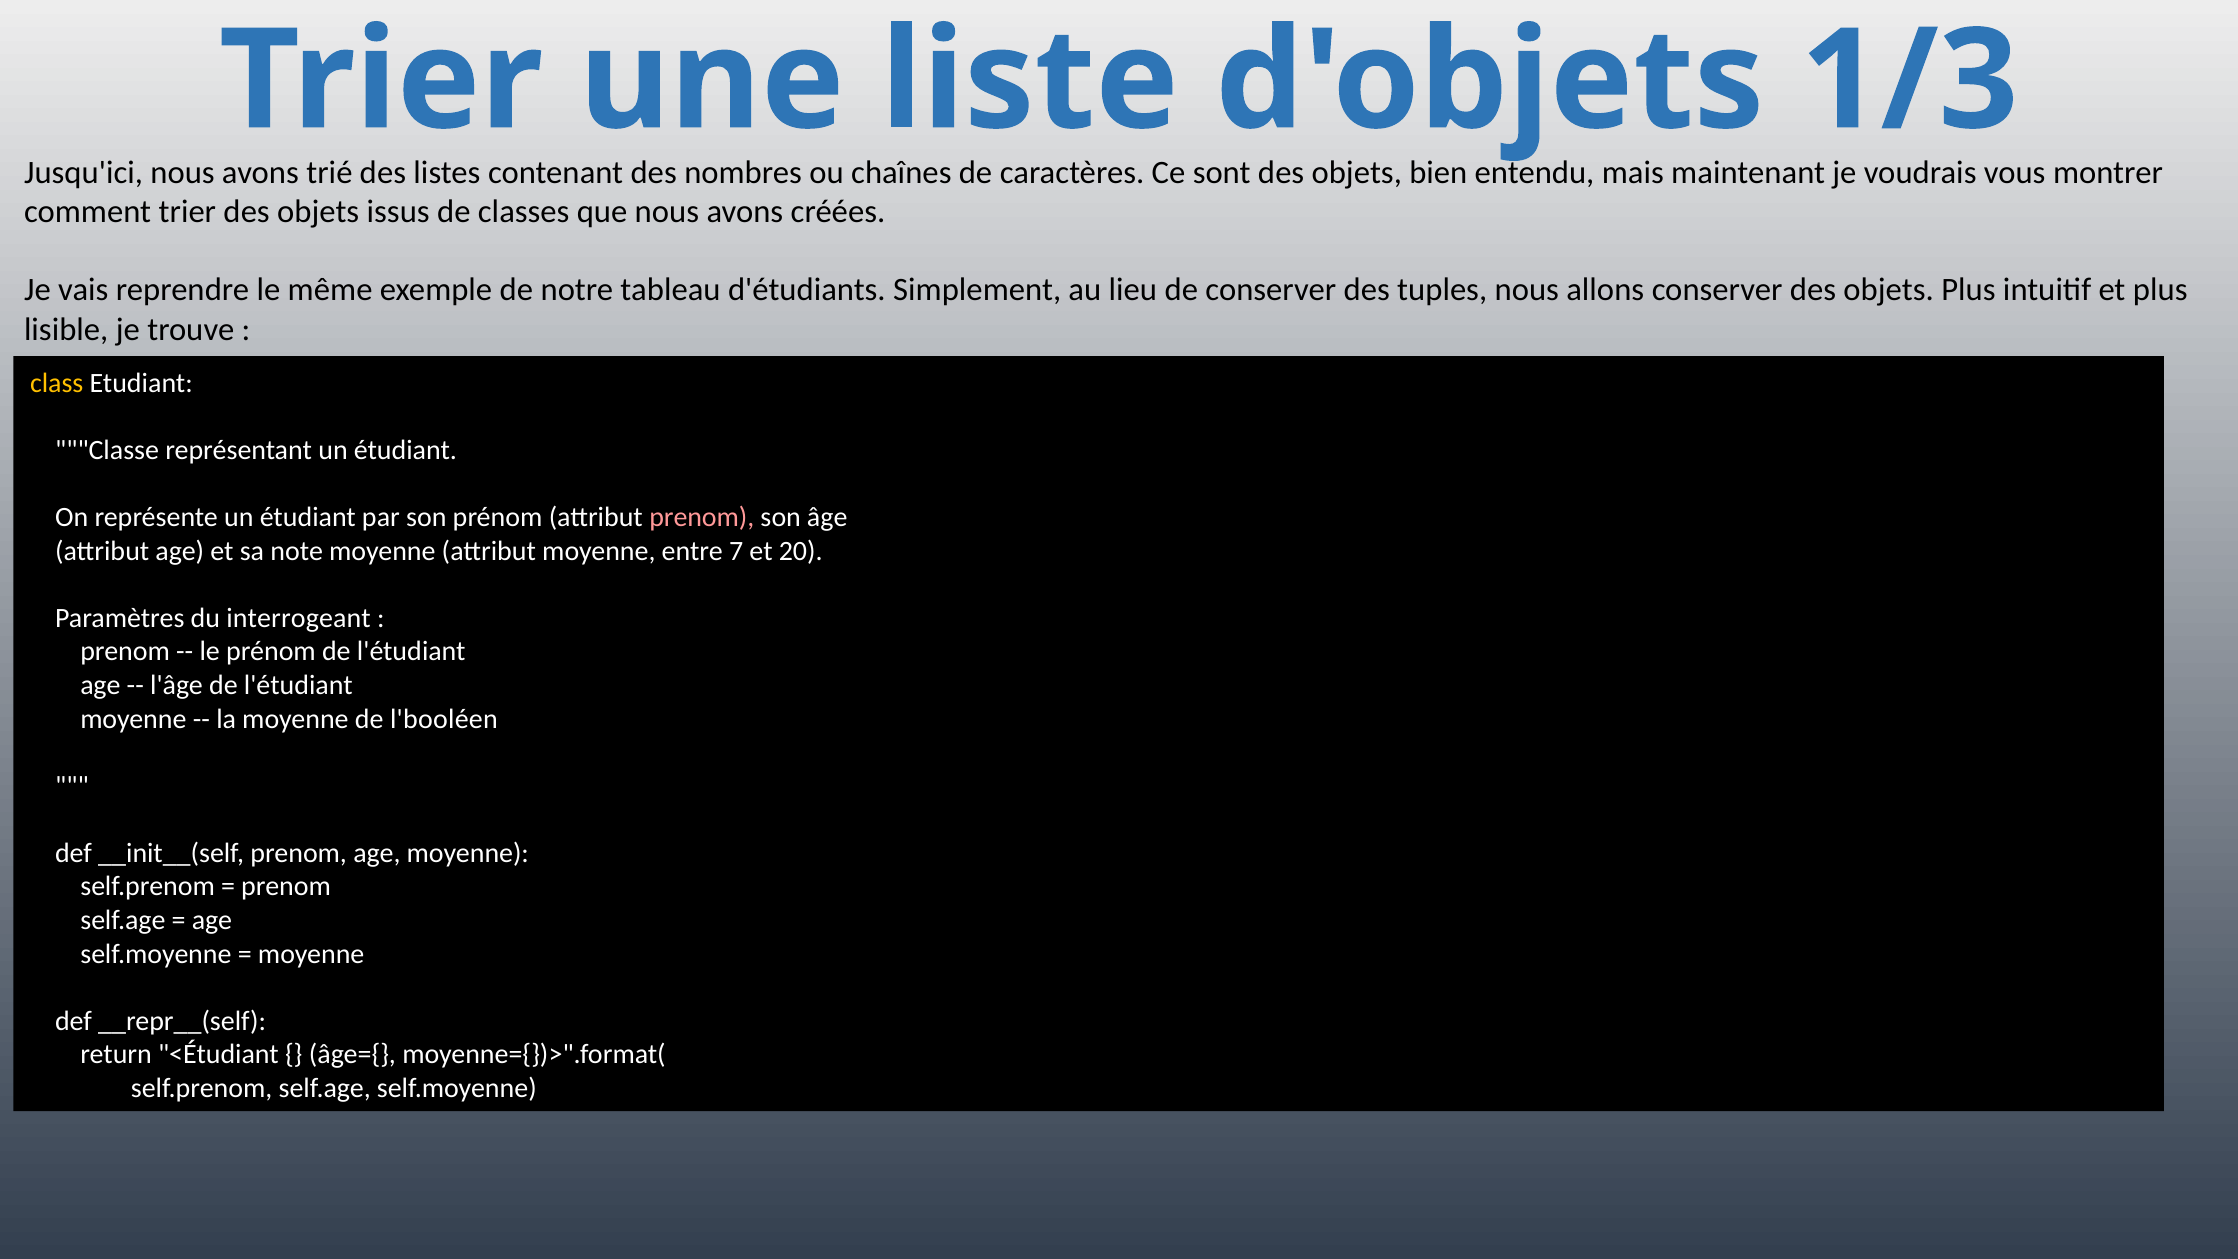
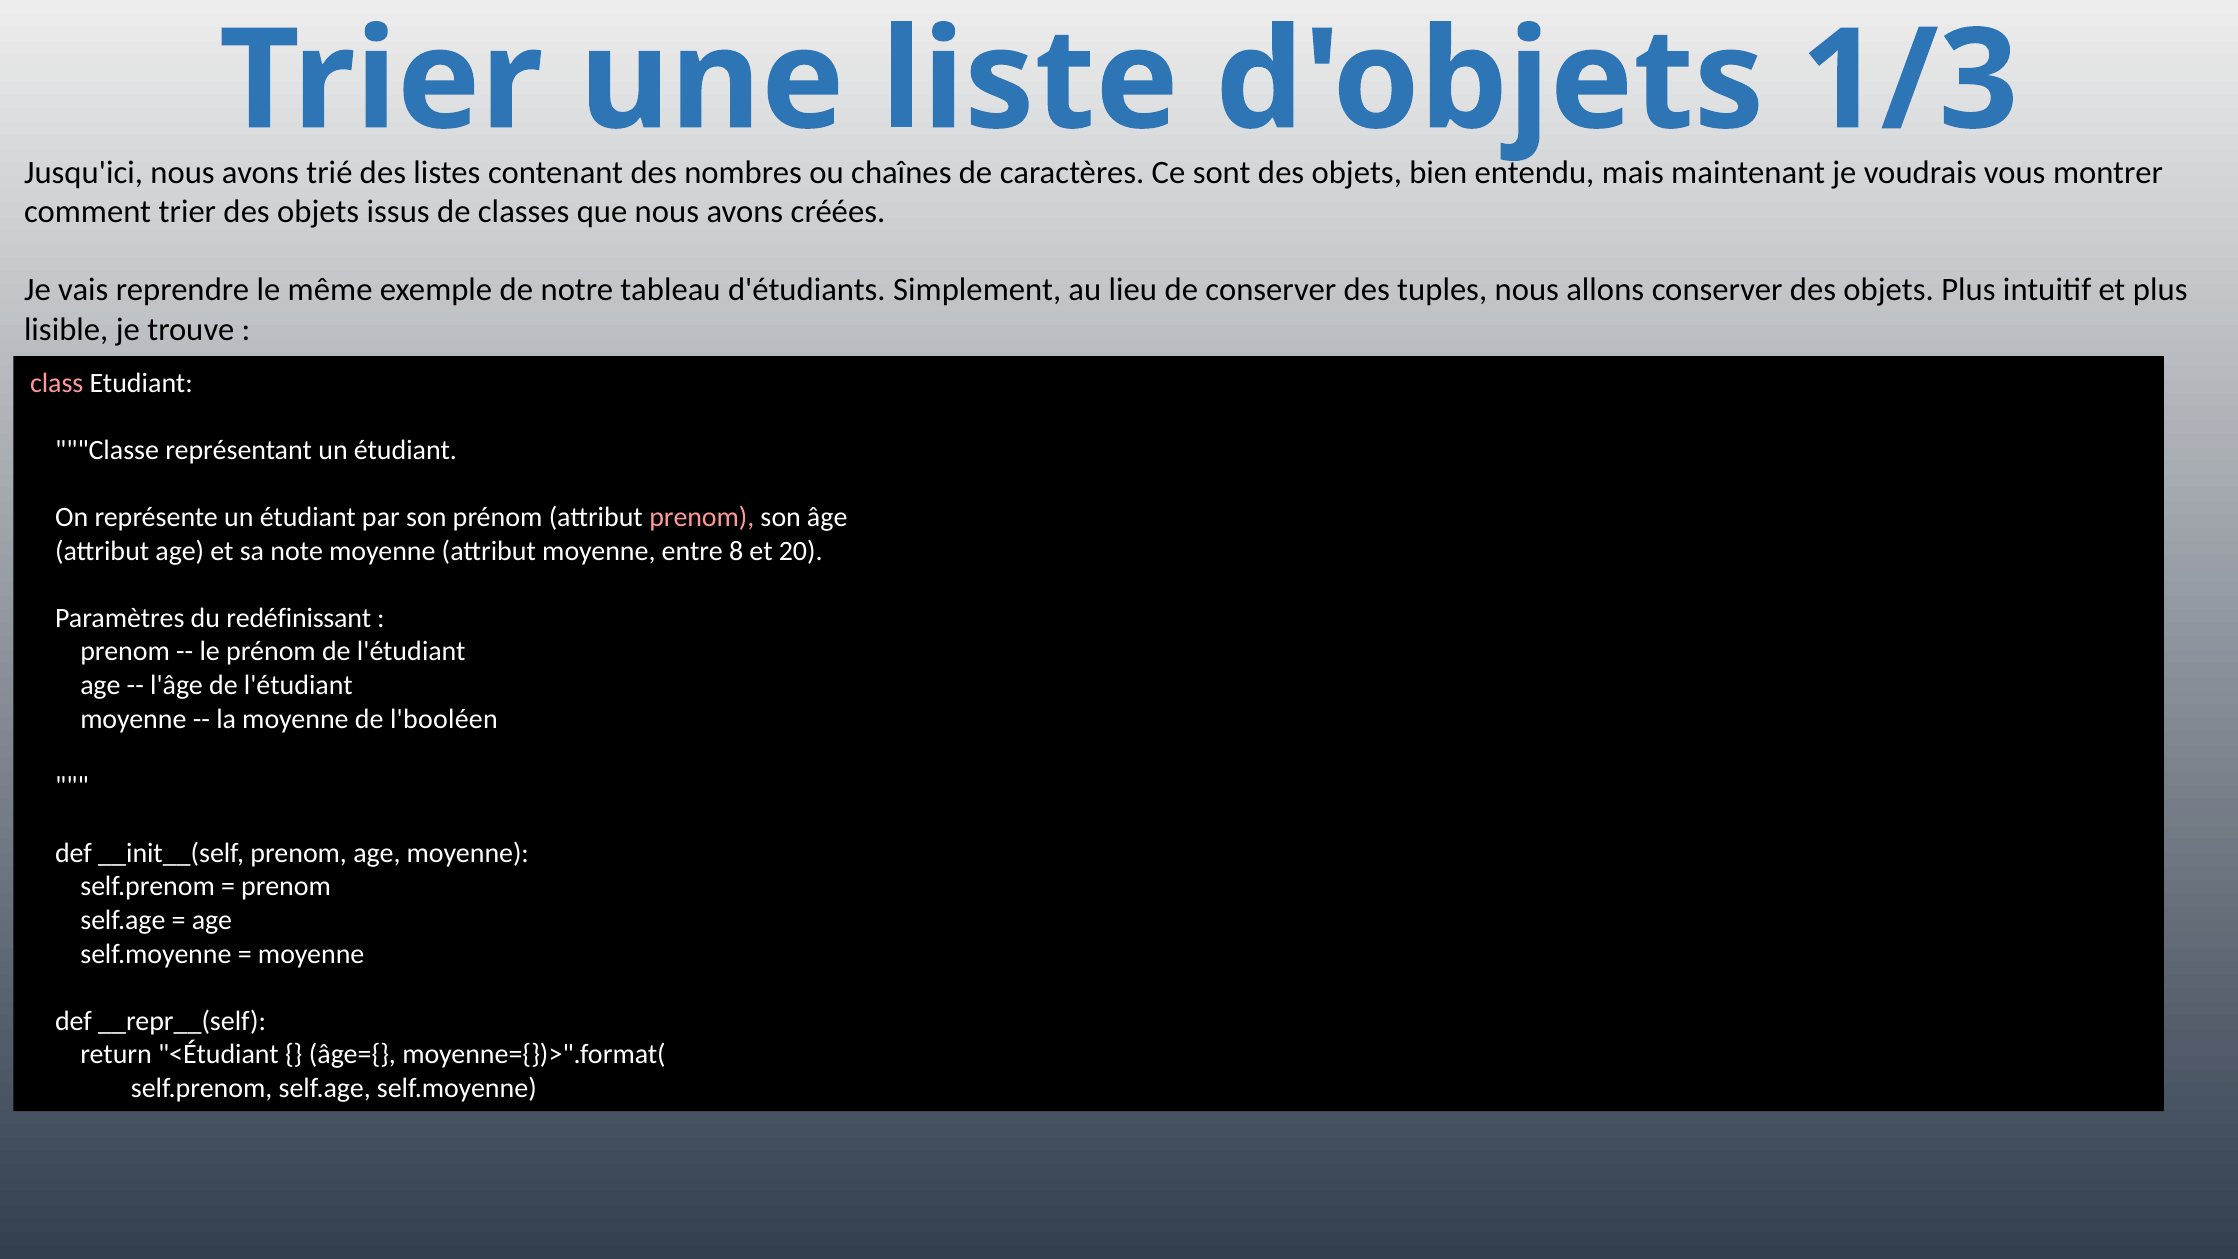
class colour: yellow -> pink (57, 383)
7: 7 -> 8 (736, 551)
interrogeant: interrogeant -> redéfinissant (299, 618)
